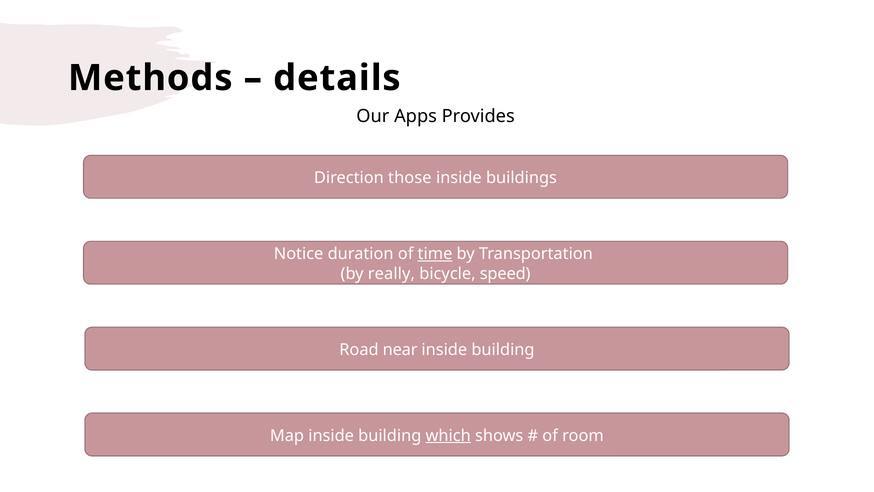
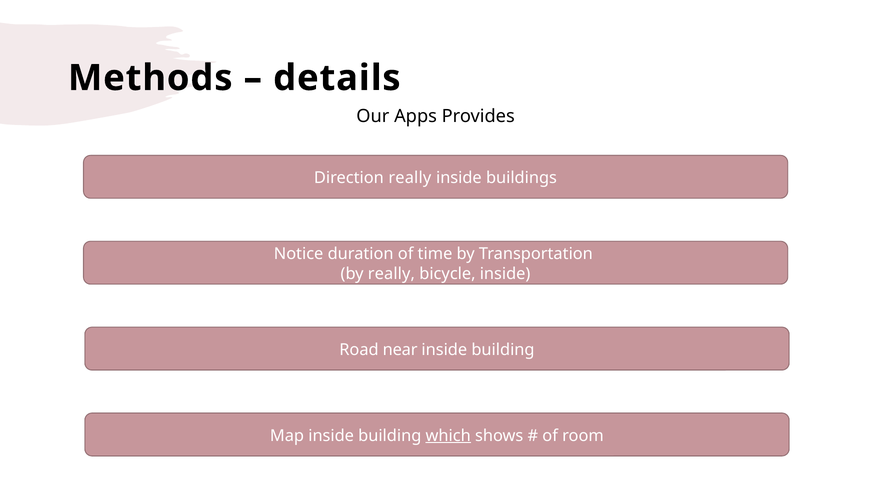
Direction those: those -> really (410, 178)
time underline: present -> none (435, 254)
bicycle speed: speed -> inside (505, 273)
